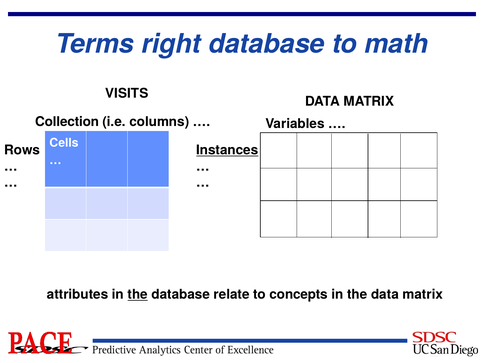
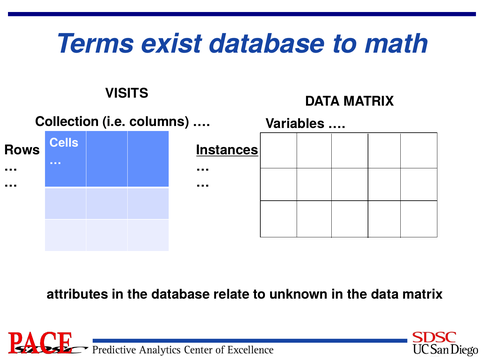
right: right -> exist (171, 44)
the underline: present -> none (138, 295)
concepts: concepts -> unknown (299, 295)
